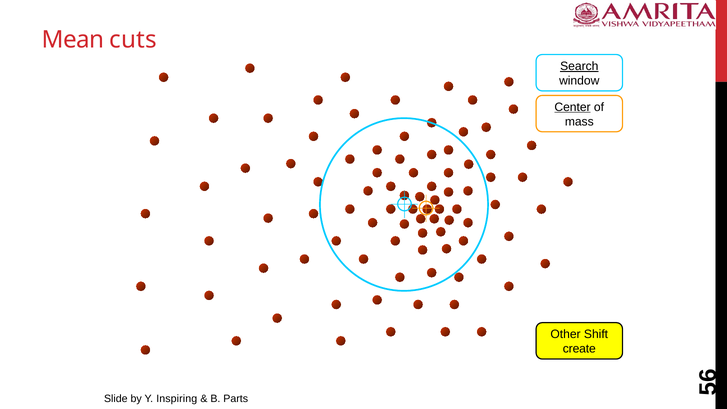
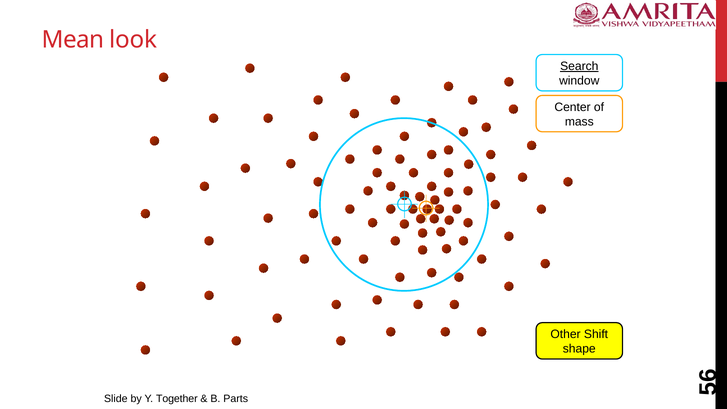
cuts: cuts -> look (133, 40)
Center underline: present -> none (573, 107)
create: create -> shape (579, 349)
Inspiring: Inspiring -> Together (177, 399)
